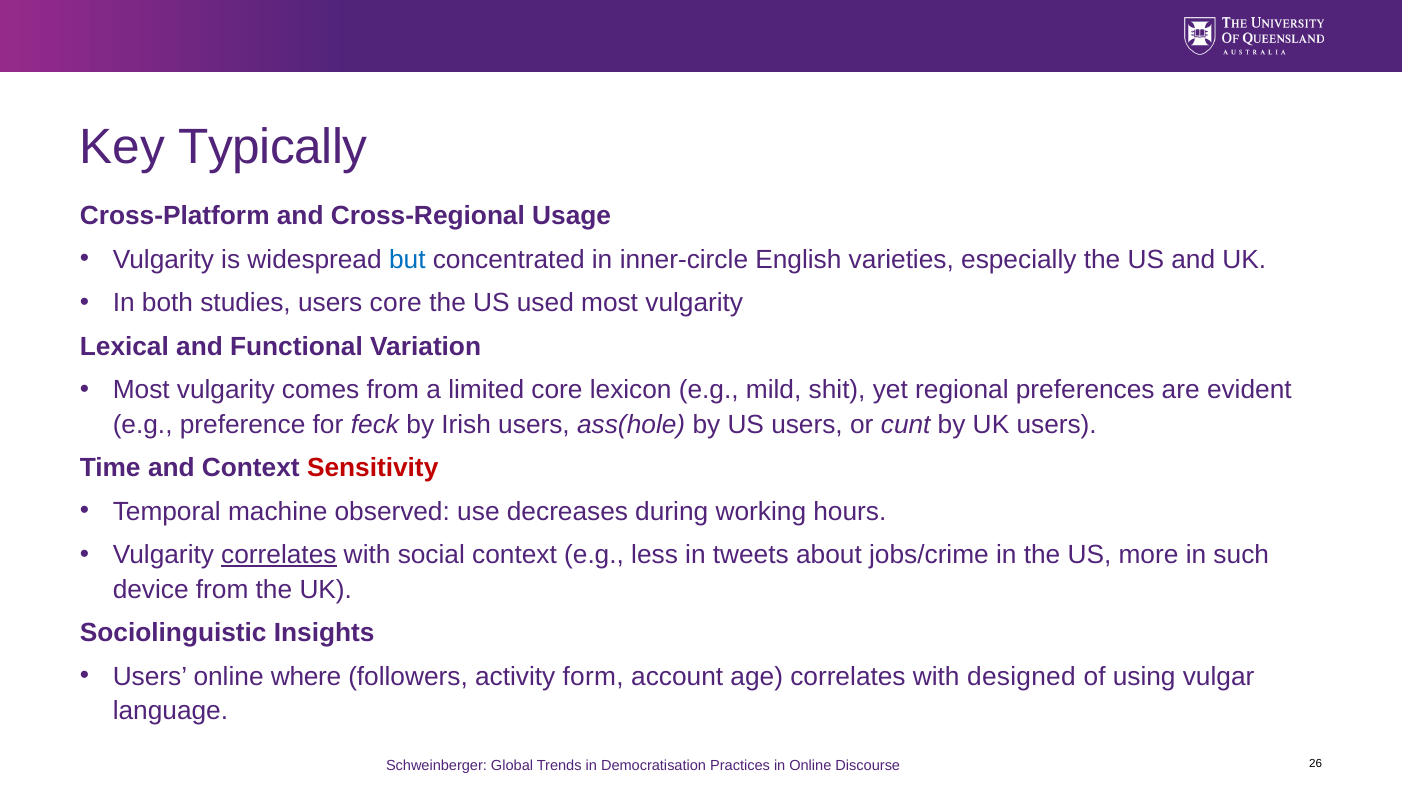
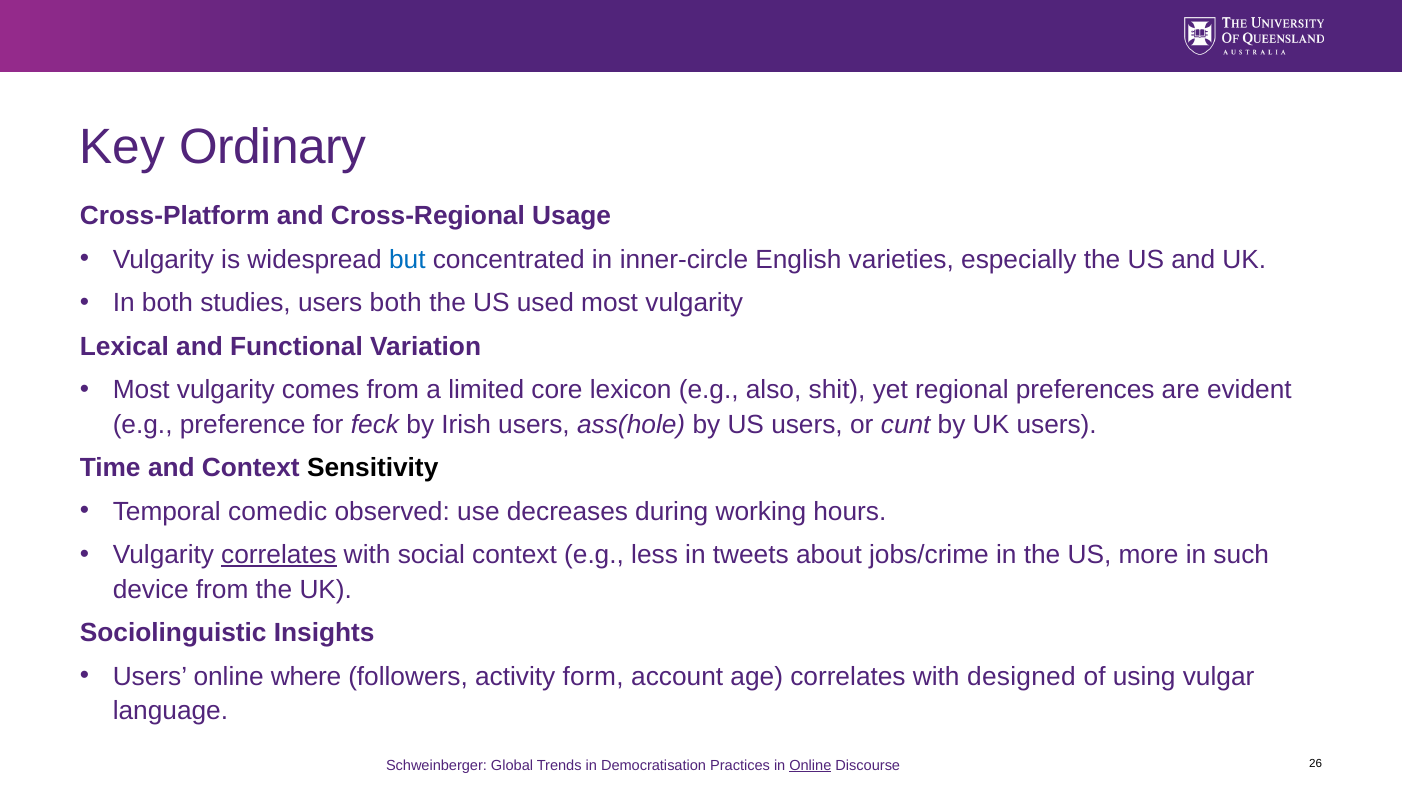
Typically: Typically -> Ordinary (273, 148)
users core: core -> both (396, 303)
mild: mild -> also (774, 390)
Sensitivity colour: red -> black (373, 468)
machine: machine -> comedic (278, 512)
Online underline: none -> present (810, 766)
